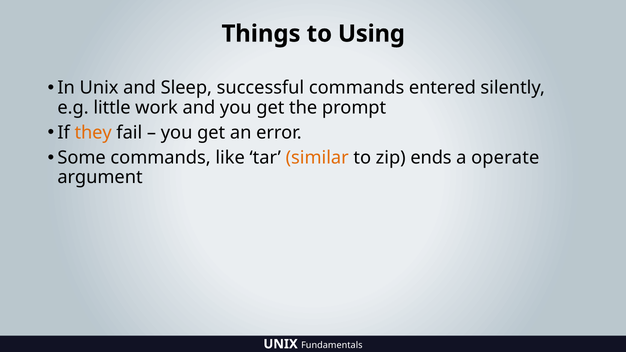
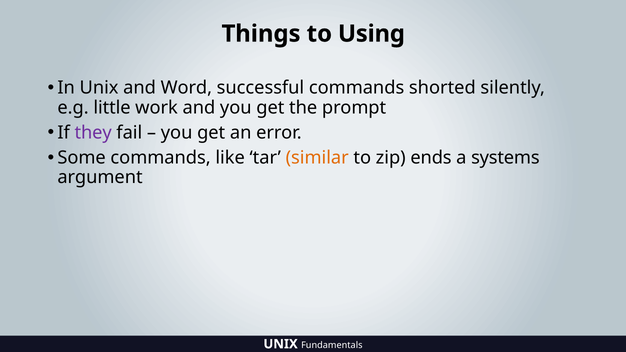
Sleep: Sleep -> Word (186, 88)
entered: entered -> shorted (442, 88)
they colour: orange -> purple (93, 133)
operate: operate -> systems (505, 158)
